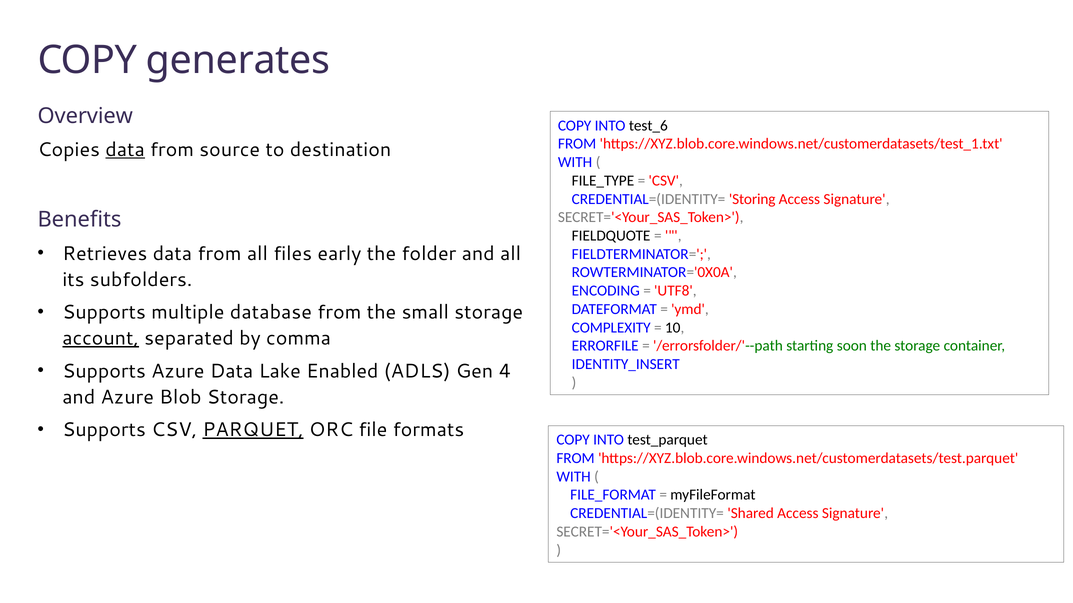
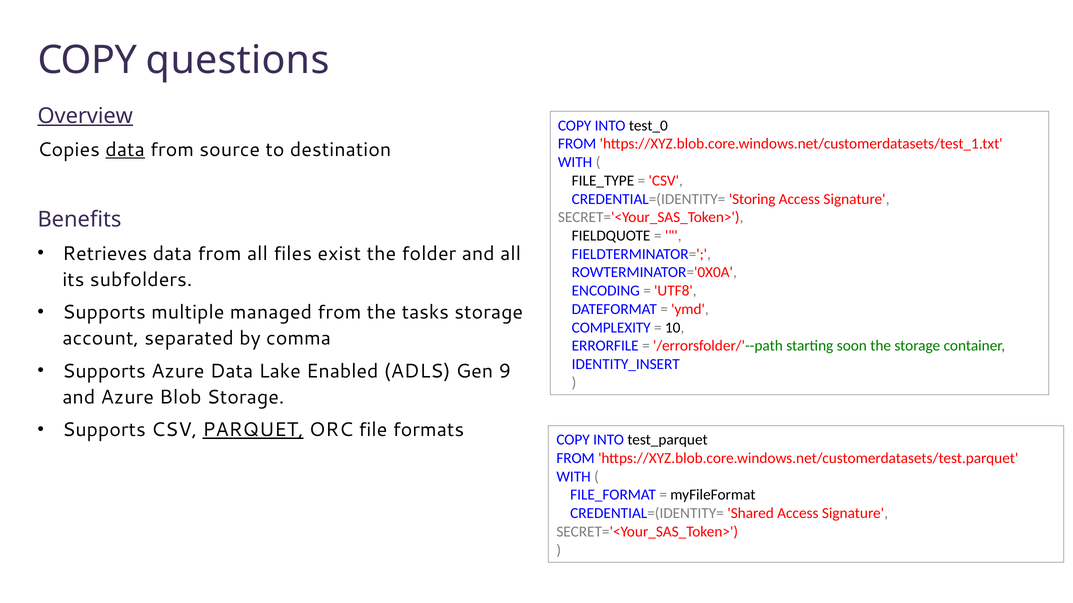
generates: generates -> questions (238, 60)
Overview underline: none -> present (85, 116)
test_6: test_6 -> test_0 (648, 126)
early: early -> exist (339, 254)
database: database -> managed (271, 313)
small: small -> tasks (425, 313)
account underline: present -> none (101, 339)
4: 4 -> 9 (505, 371)
